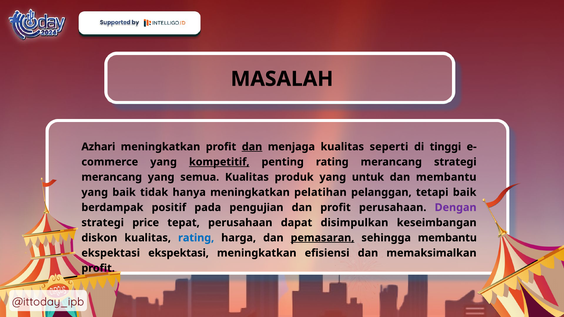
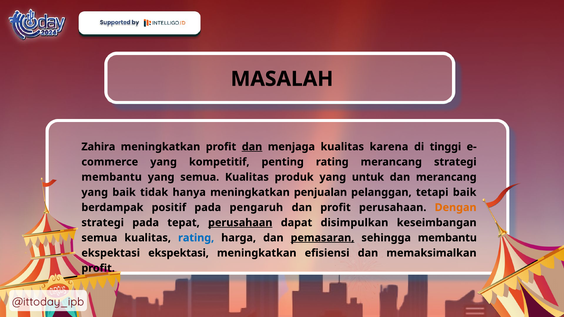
Azhari: Azhari -> Zahira (98, 147)
seperti: seperti -> karena (389, 147)
kompetitif underline: present -> none (219, 162)
merancang: merancang -> membantu (112, 177)
dan membantu: membantu -> merancang (446, 177)
pelatihan: pelatihan -> penjualan (320, 192)
pengujian: pengujian -> pengaruh (256, 208)
Dengan colour: purple -> orange (456, 208)
strategi price: price -> pada (146, 223)
perusahaan underline: none -> present (240, 223)
diskon: diskon -> semua (99, 238)
